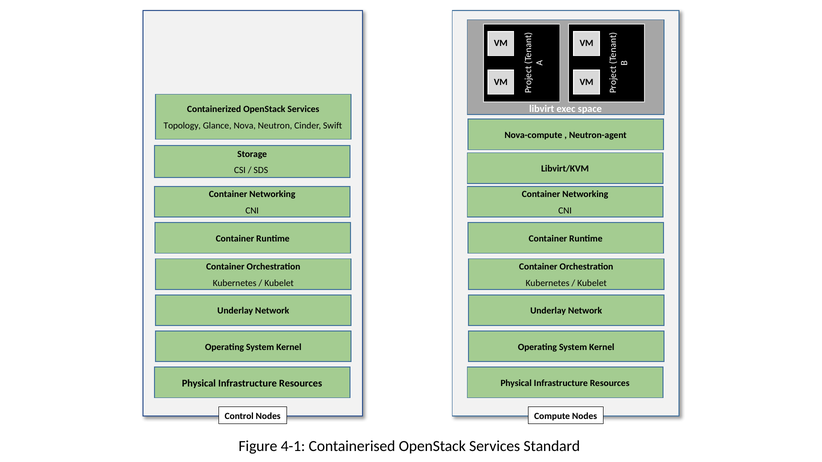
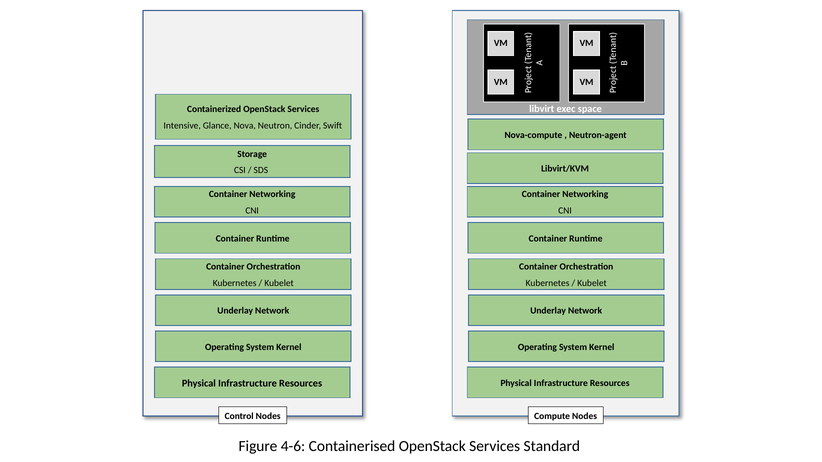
Topology: Topology -> Intensive (182, 126)
4-1: 4-1 -> 4-6 (293, 446)
